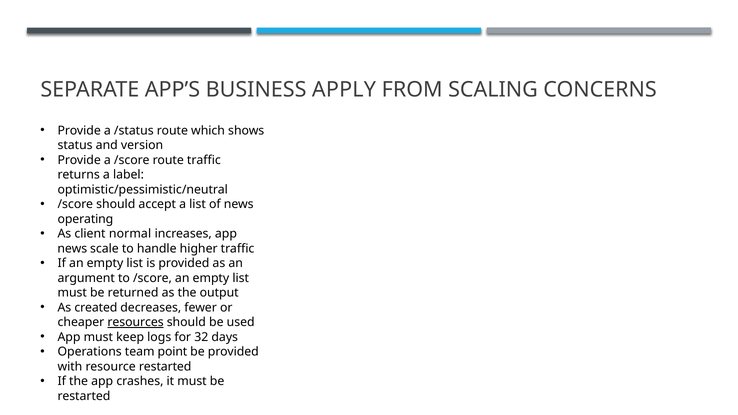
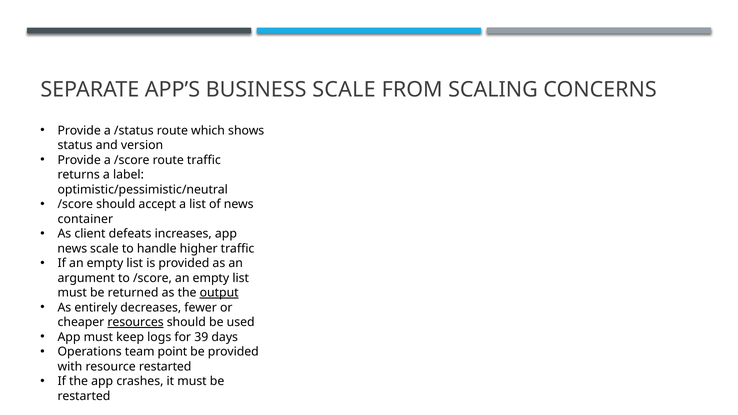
BUSINESS APPLY: APPLY -> SCALE (344, 90)
operating: operating -> container (85, 219)
normal: normal -> defeats (130, 234)
output underline: none -> present (219, 293)
created: created -> entirely (96, 308)
32: 32 -> 39 (201, 337)
